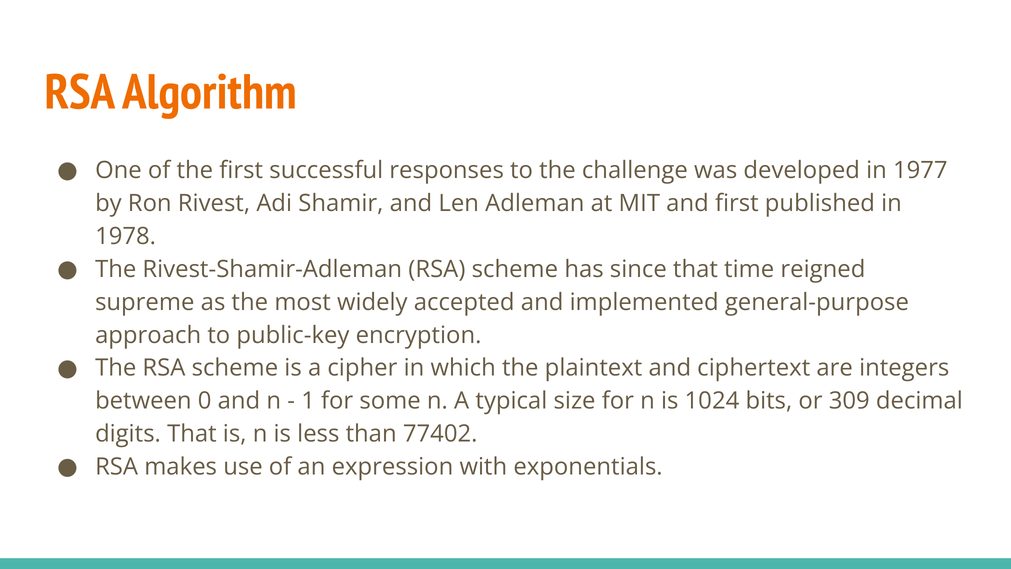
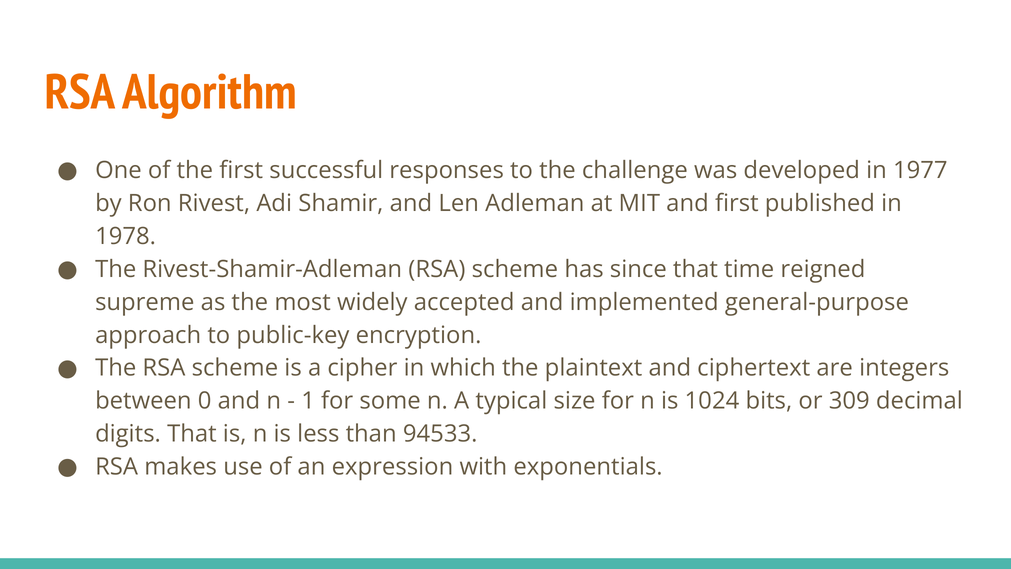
77402: 77402 -> 94533 (440, 434)
